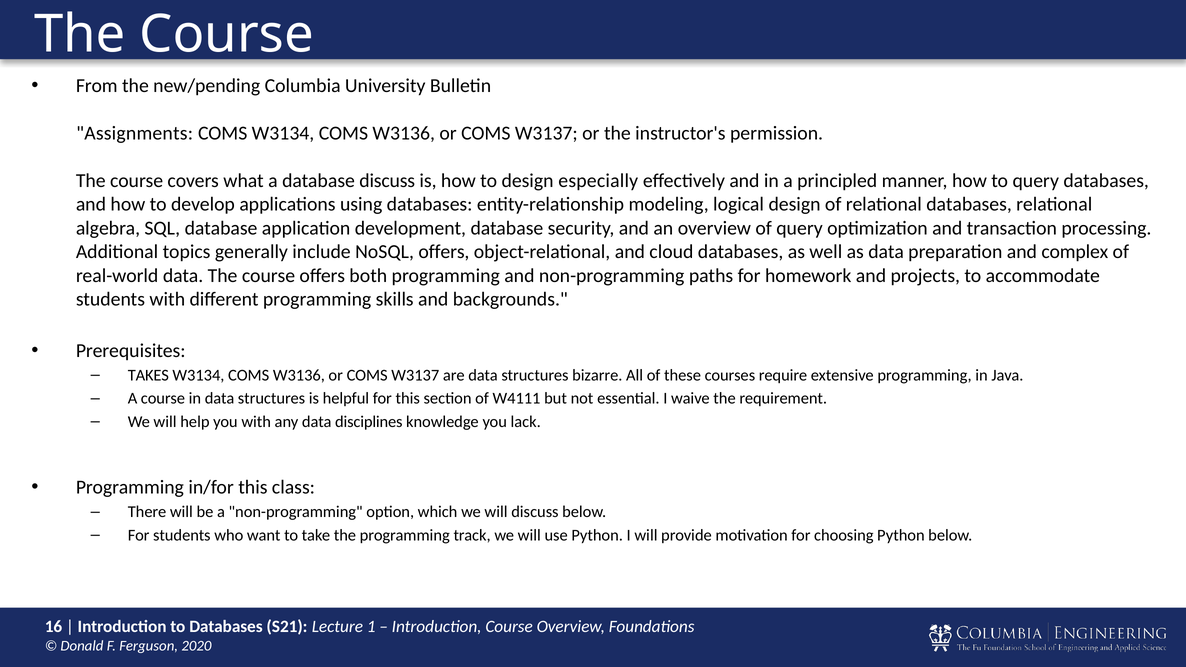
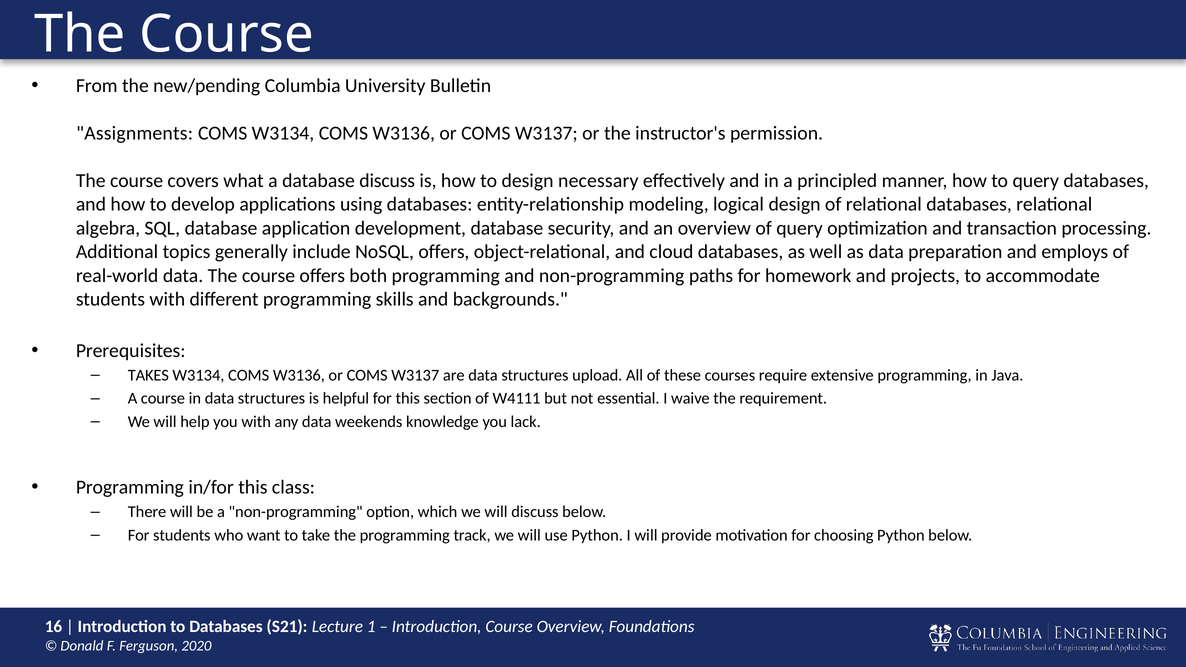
especially: especially -> necessary (598, 181)
complex: complex -> employs (1075, 252)
bizarre: bizarre -> upload (597, 376)
disciplines: disciplines -> weekends (369, 422)
